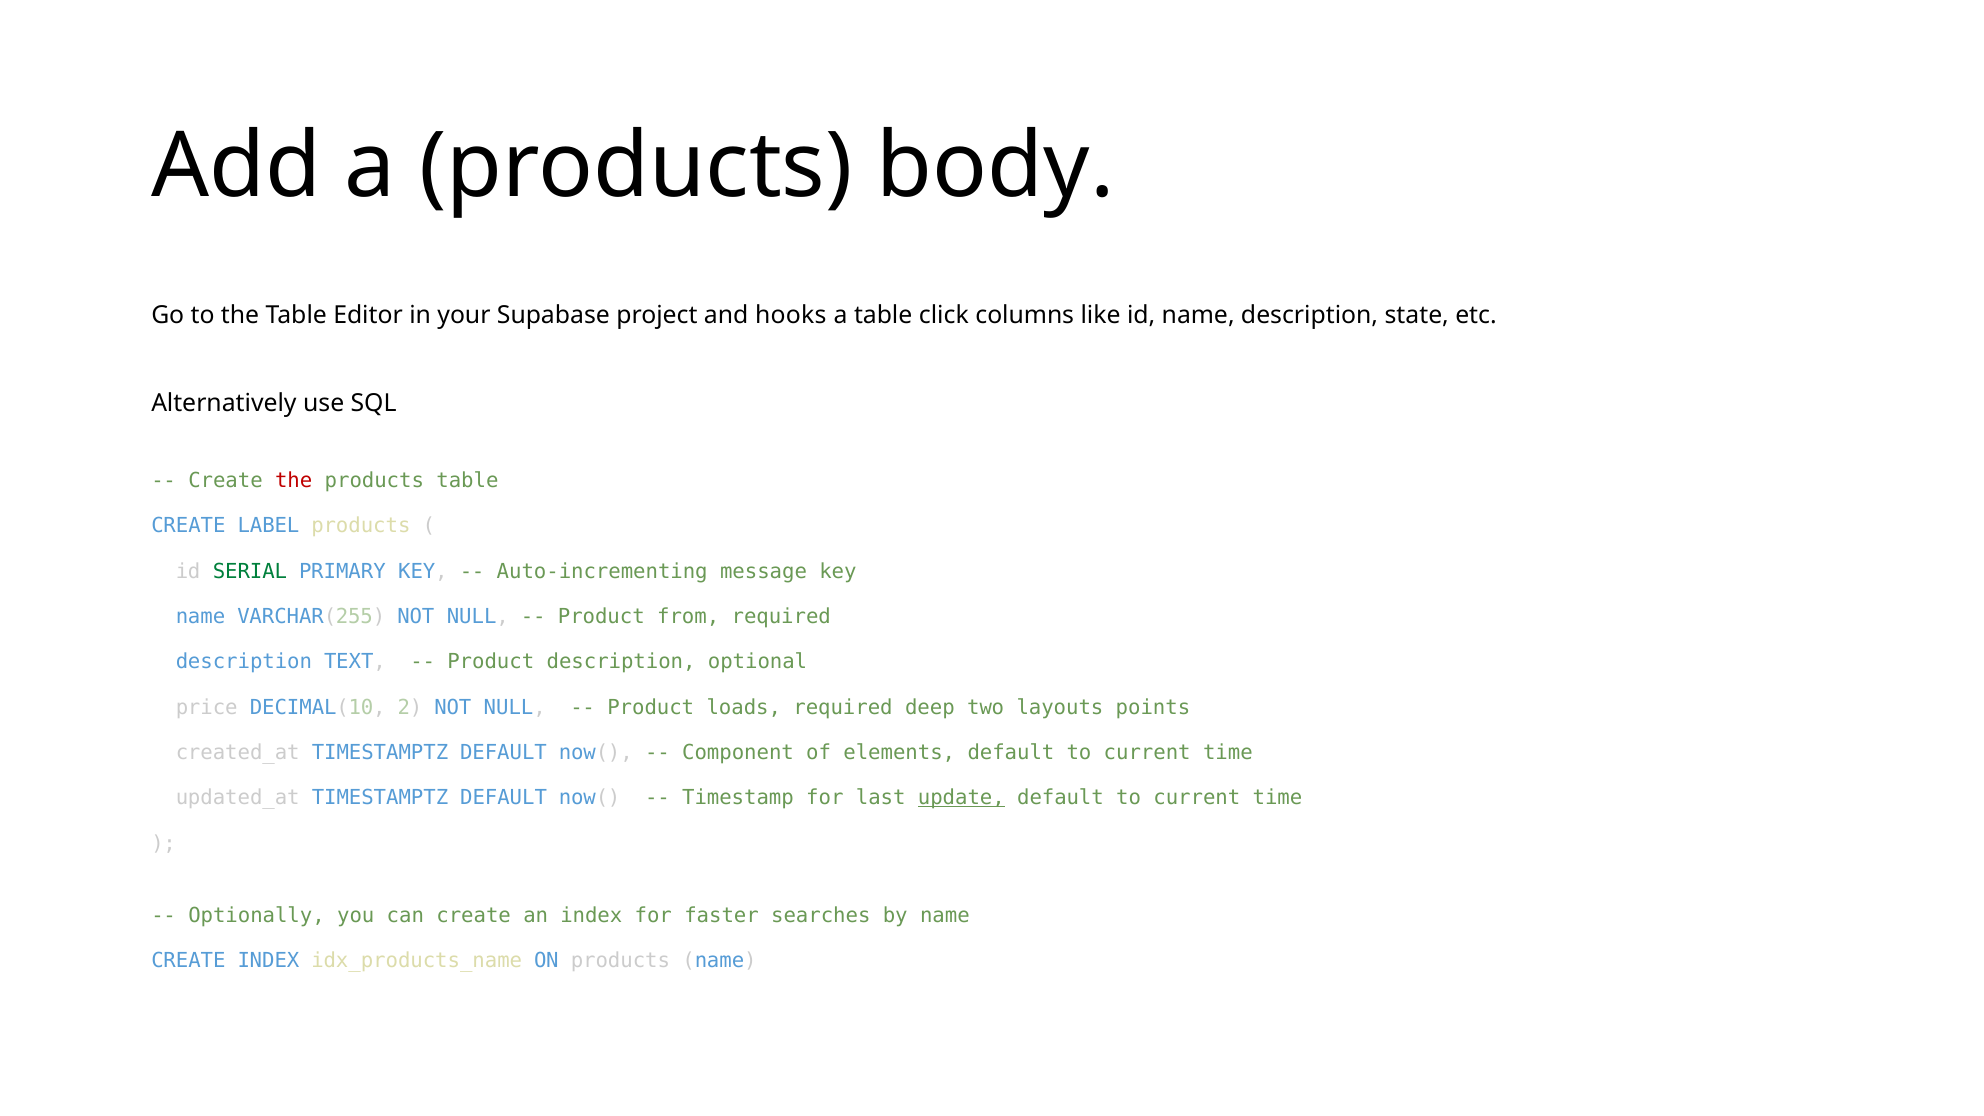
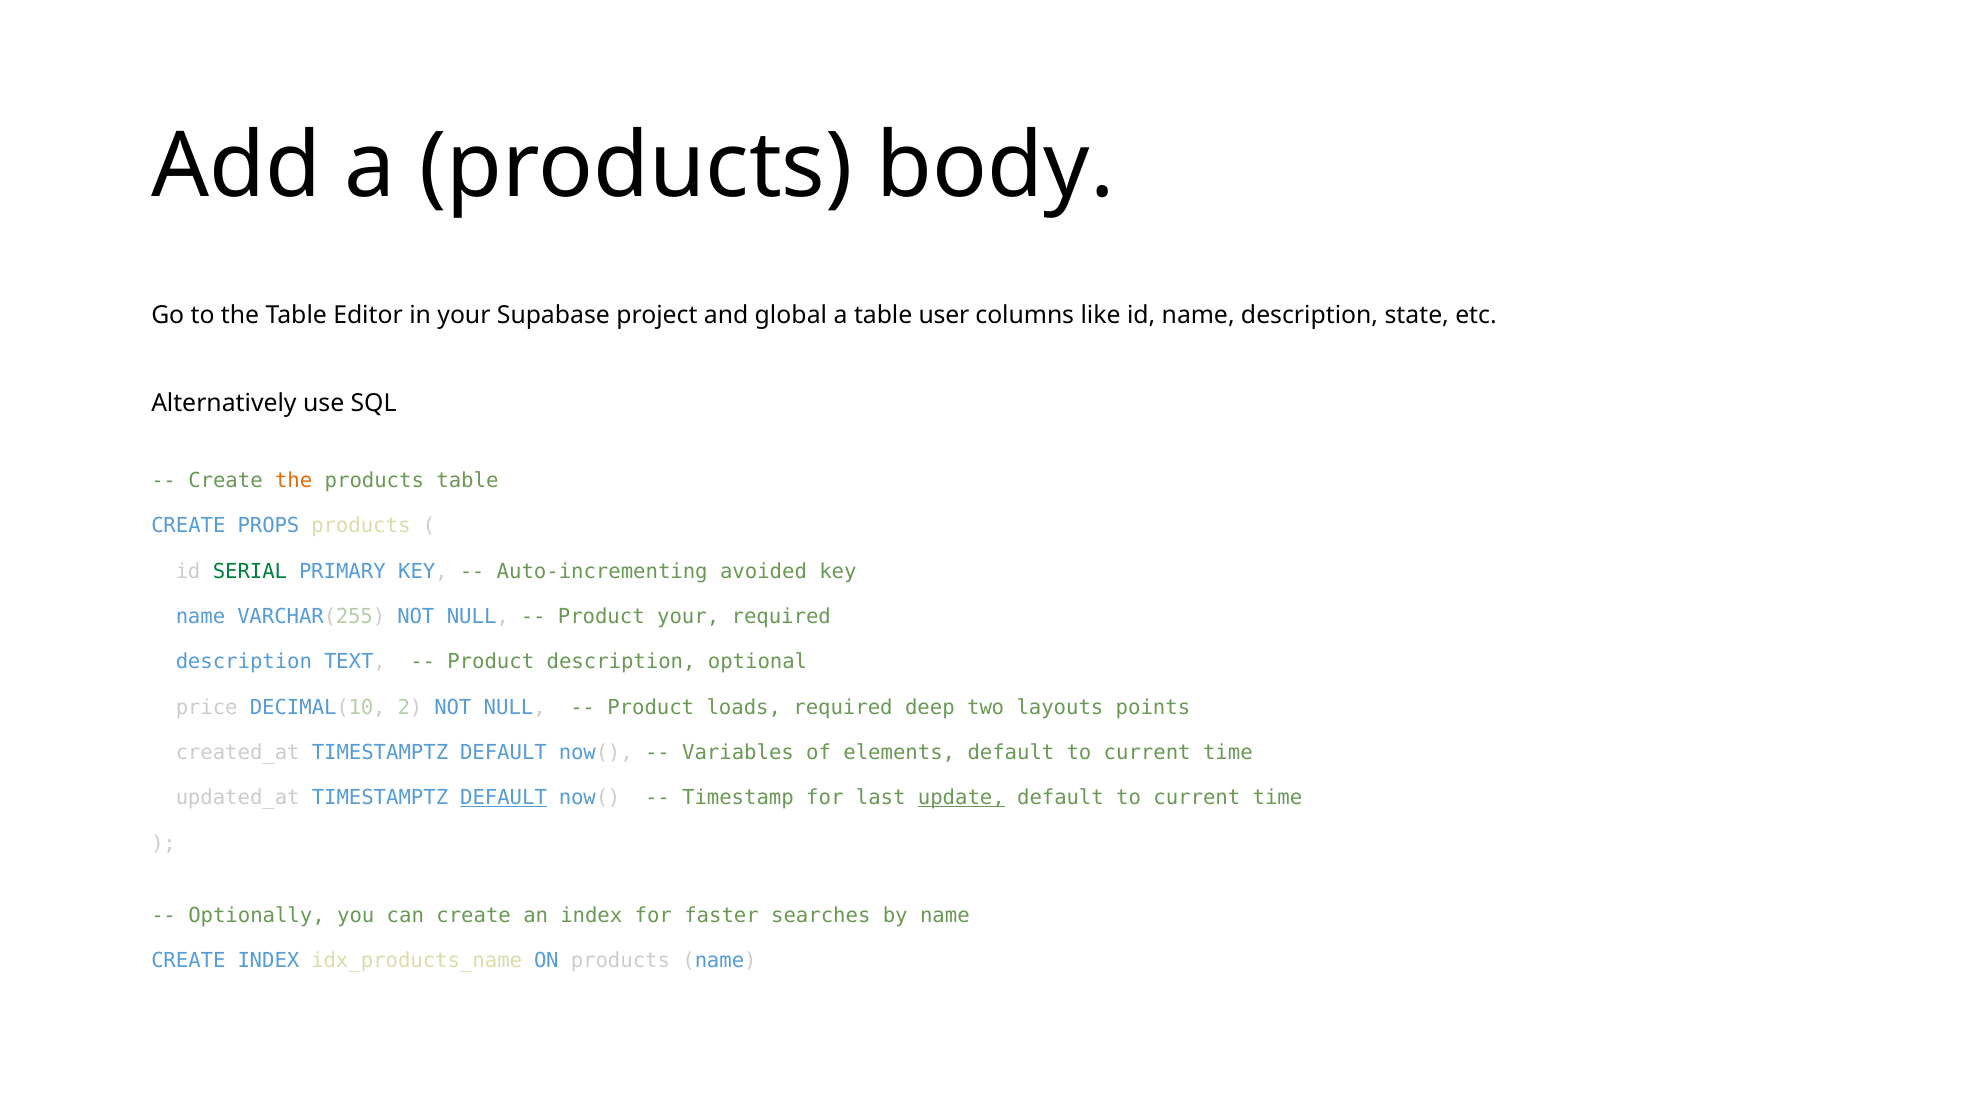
hooks: hooks -> global (791, 316)
click: click -> user (944, 316)
the colour: red -> orange (294, 481)
LABEL: LABEL -> PROPS (268, 526)
message: message -> avoided (764, 571)
Product from: from -> your (688, 617)
Component: Component -> Variables (738, 753)
DEFAULT underline: none -> present (504, 798)
